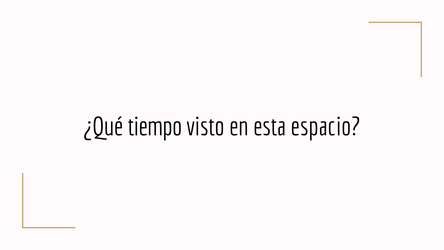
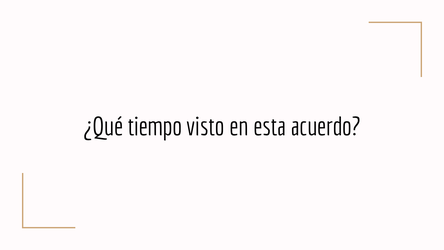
espacio: espacio -> acuerdo (326, 127)
